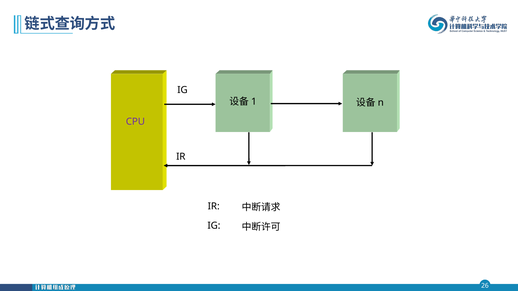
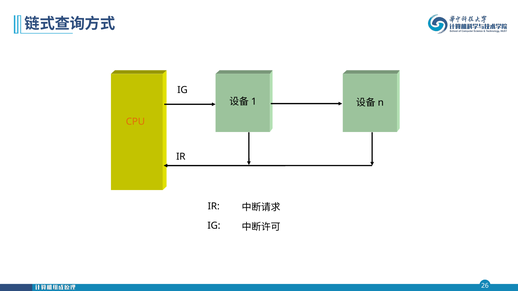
CPU colour: purple -> orange (135, 122)
